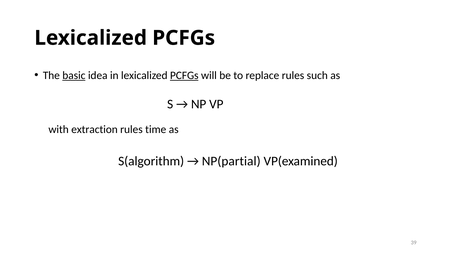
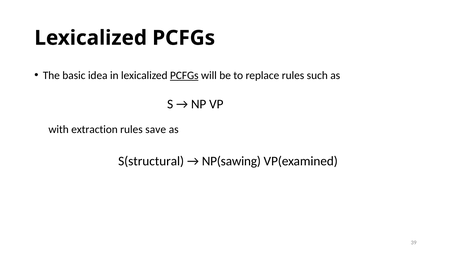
basic underline: present -> none (74, 75)
time: time -> save (156, 129)
S(algorithm: S(algorithm -> S(structural (151, 161)
NP(partial: NP(partial -> NP(sawing (231, 161)
